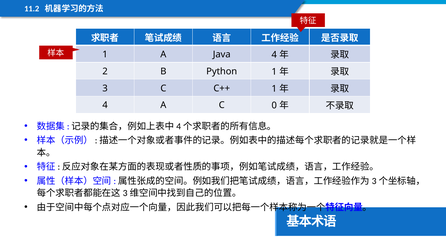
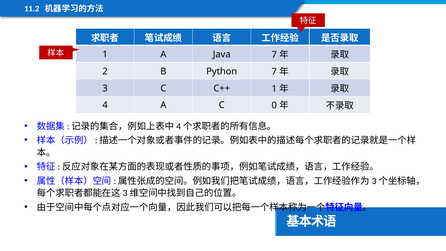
Java 4: 4 -> 7 (274, 55)
Python 1: 1 -> 7 (274, 72)
